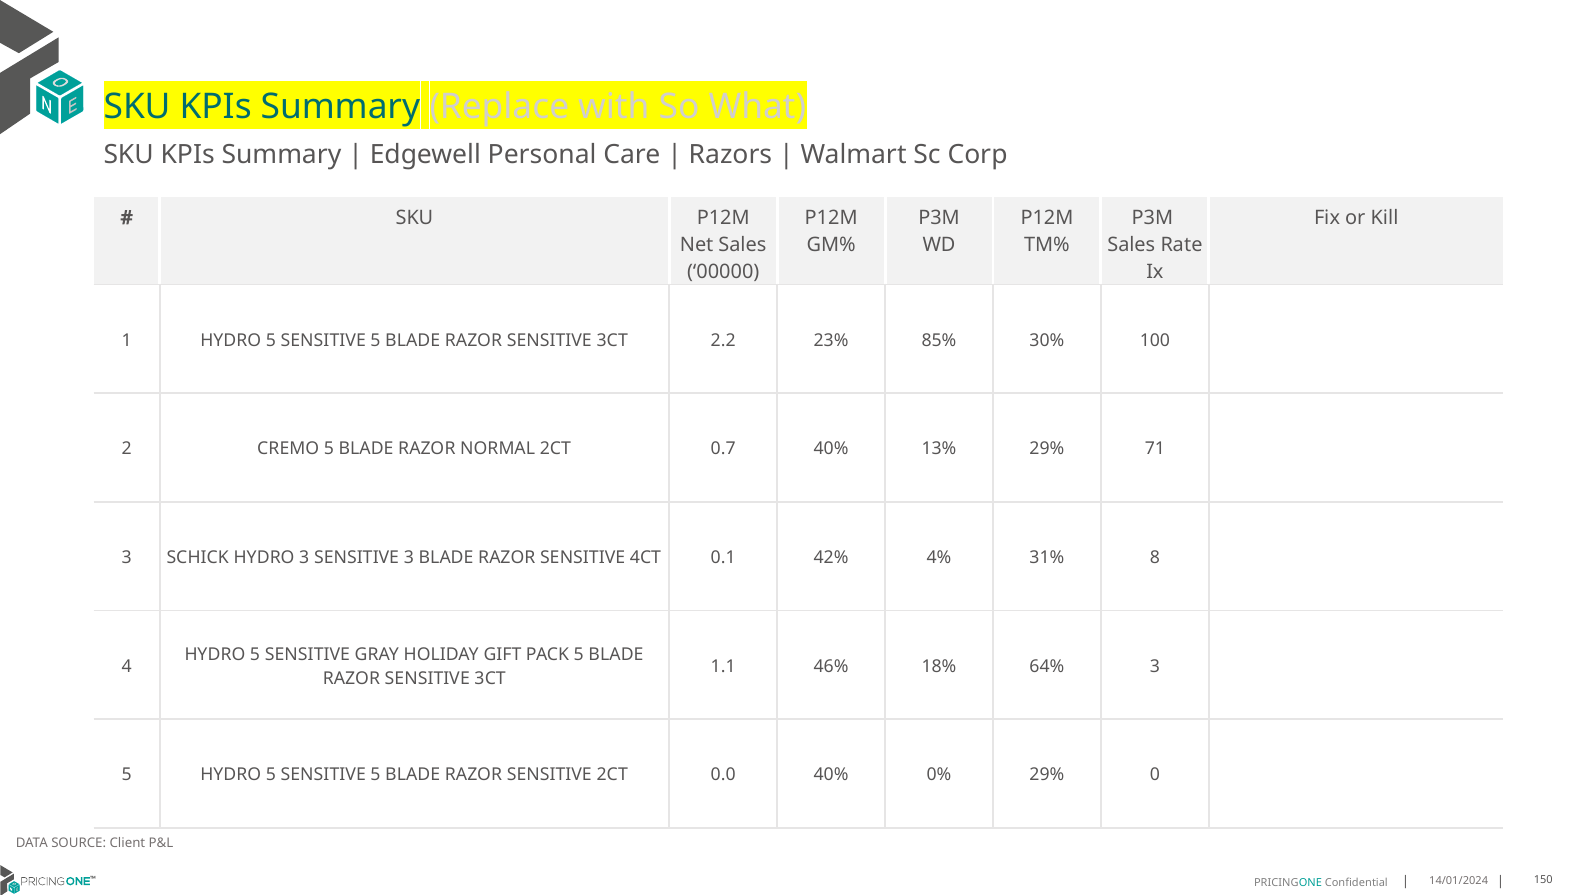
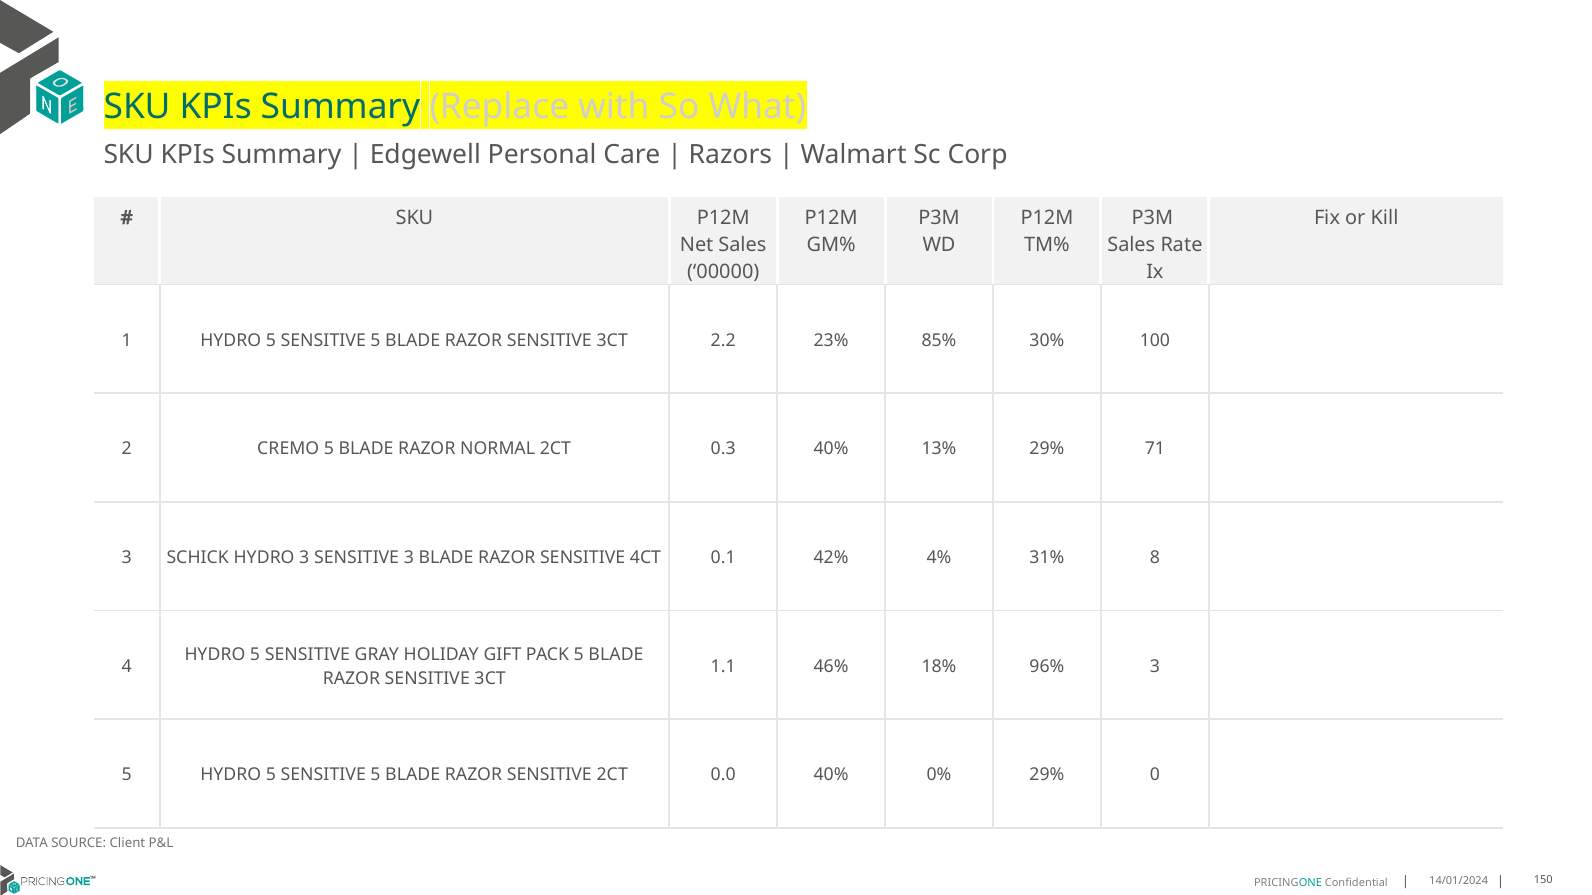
0.7: 0.7 -> 0.3 (723, 449)
64%: 64% -> 96% (1047, 667)
